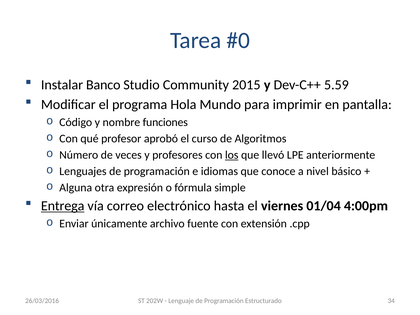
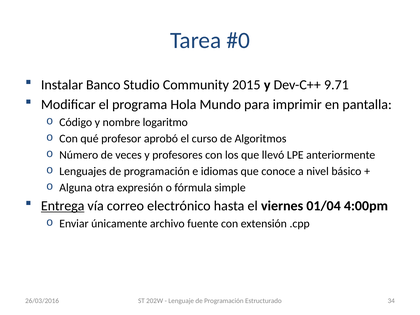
5.59: 5.59 -> 9.71 (336, 85)
funciones: funciones -> logaritmo (165, 122)
los underline: present -> none (232, 155)
